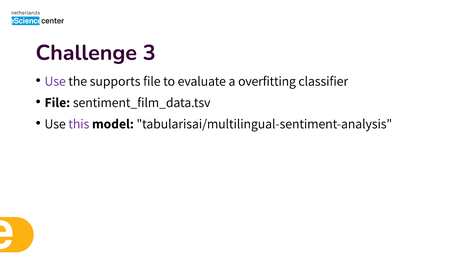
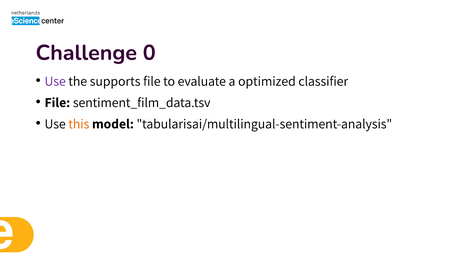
3: 3 -> 0 (149, 53)
overfitting: overfitting -> optimized (267, 81)
this colour: purple -> orange (79, 124)
